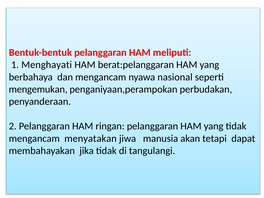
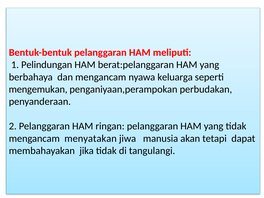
Menghayati: Menghayati -> Pelindungan (47, 65)
nasional: nasional -> keluarga (175, 77)
